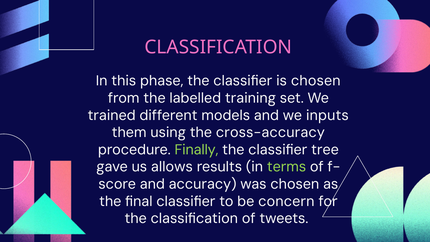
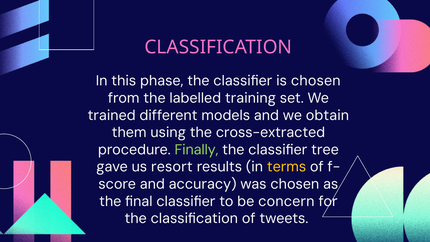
inputs: inputs -> obtain (327, 115)
cross-accuracy: cross-accuracy -> cross-extracted (270, 132)
allows: allows -> resort (172, 167)
terms colour: light green -> yellow (287, 167)
